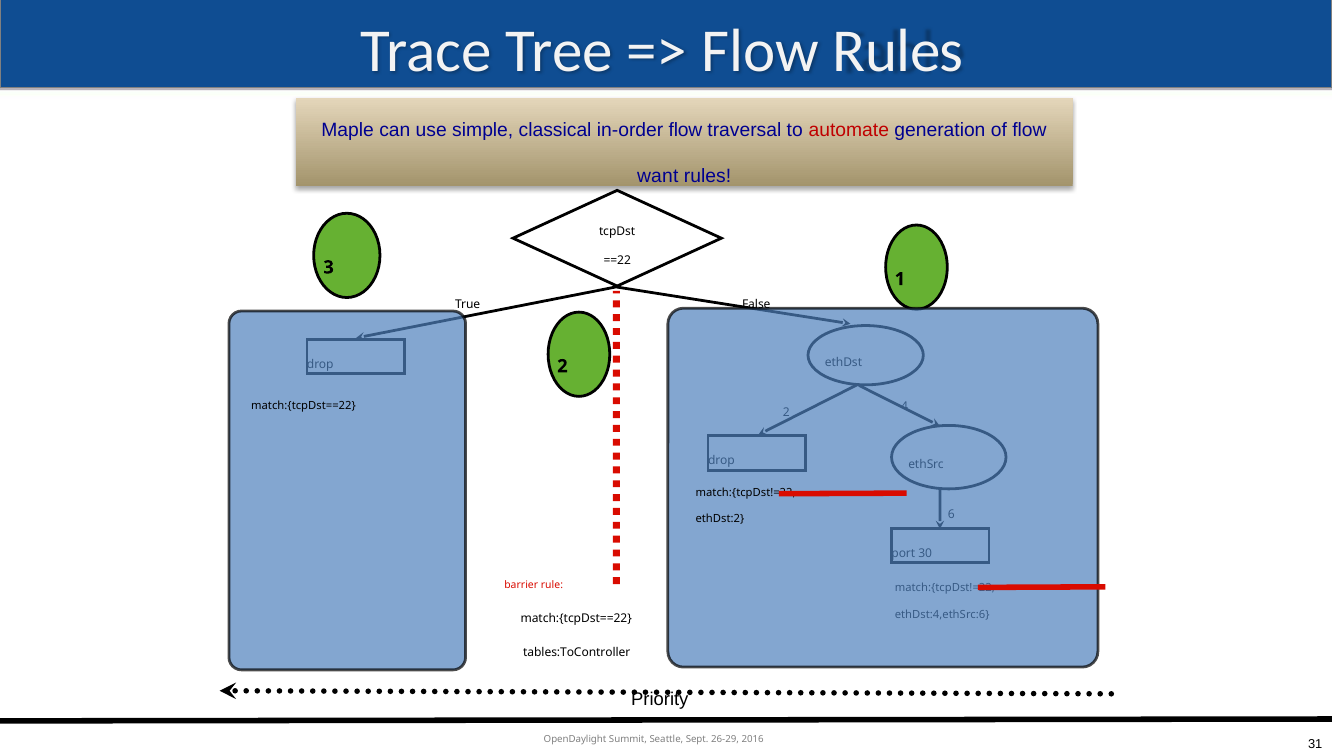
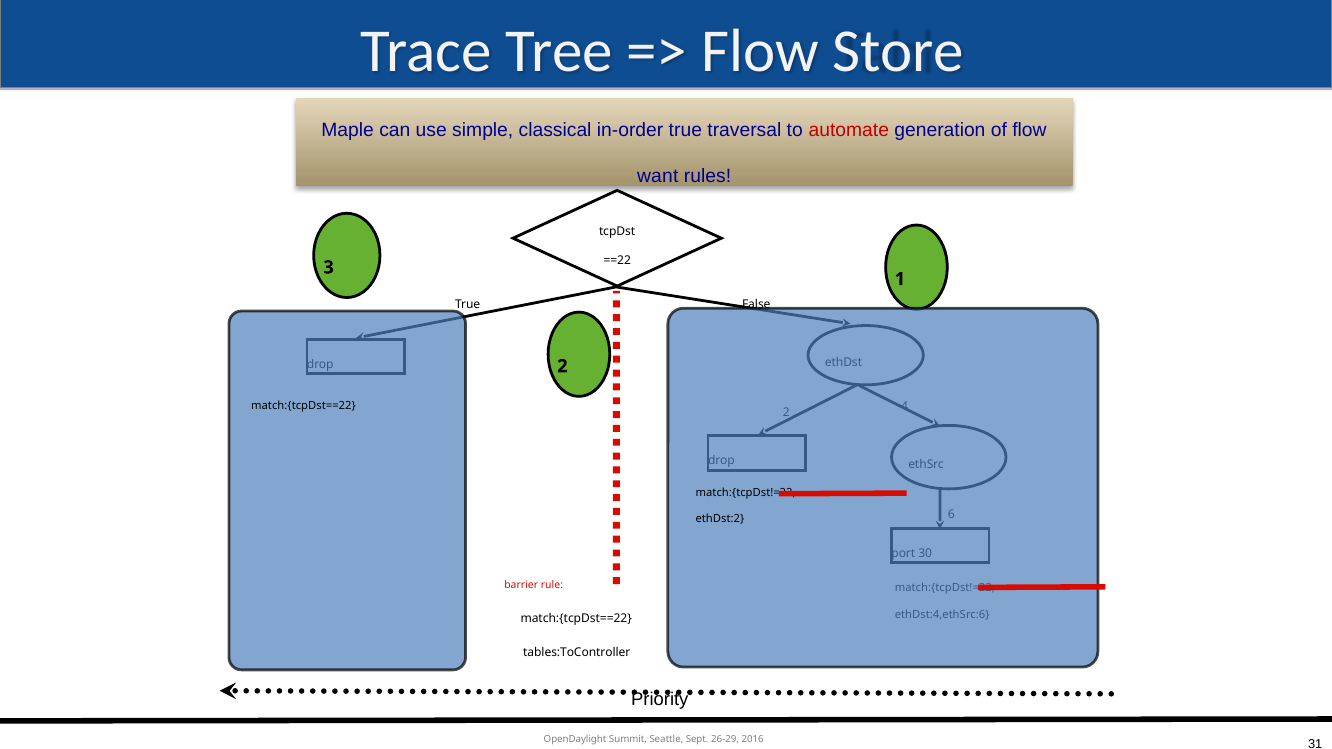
Flow Rules: Rules -> Store (898, 51)
in-order flow: flow -> true (685, 131)
